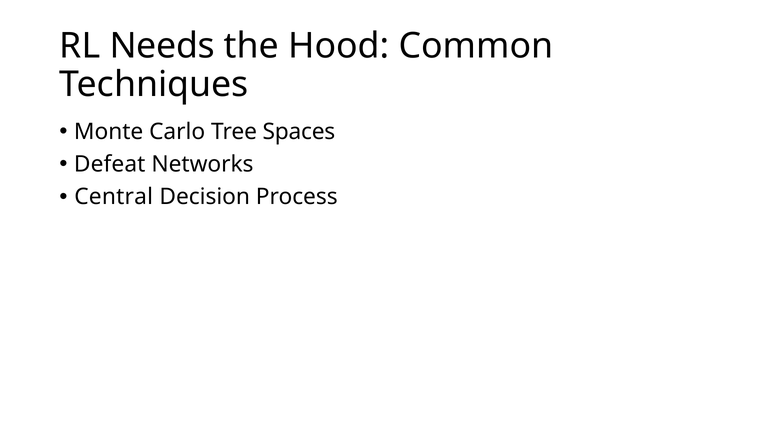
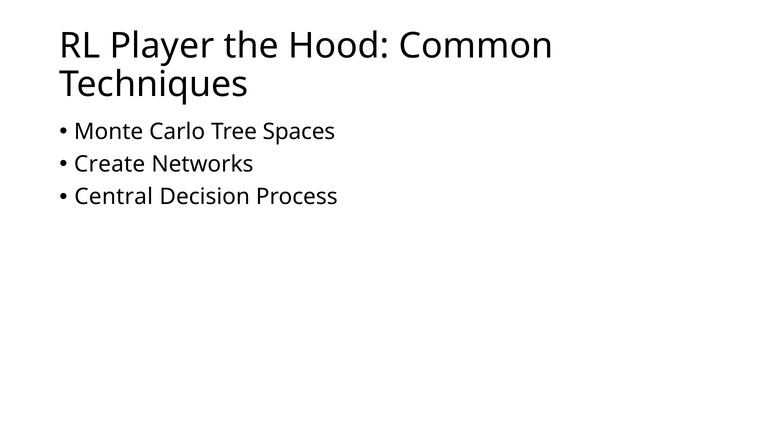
Needs: Needs -> Player (162, 46)
Defeat: Defeat -> Create (110, 164)
